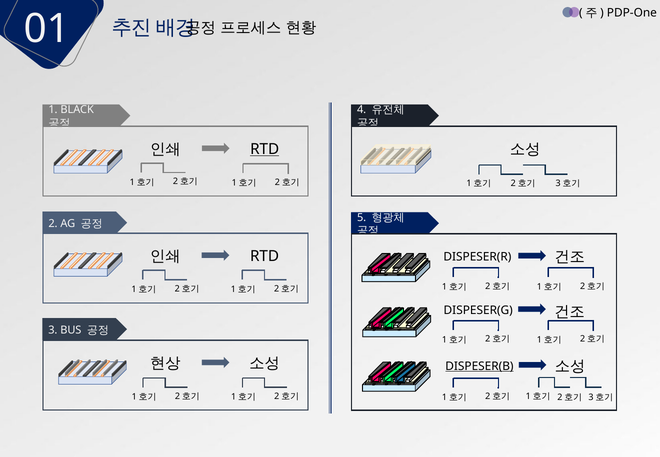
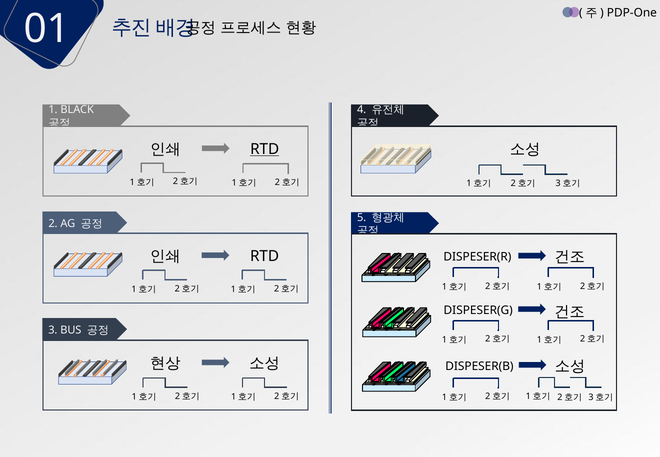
DISPESER(B underline: present -> none (479, 366)
